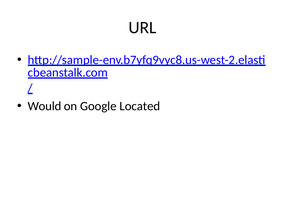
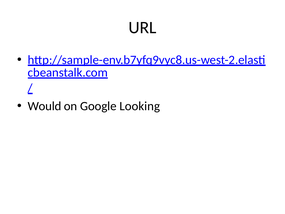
Located: Located -> Looking (140, 106)
